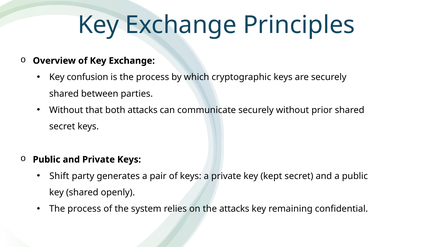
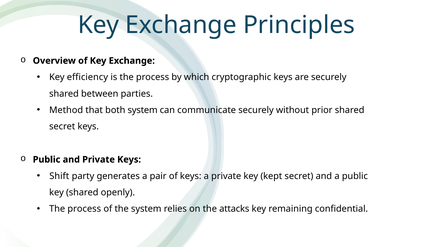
confusion: confusion -> efficiency (87, 77)
Without: Without -> Method (66, 110)
both attacks: attacks -> system (143, 110)
